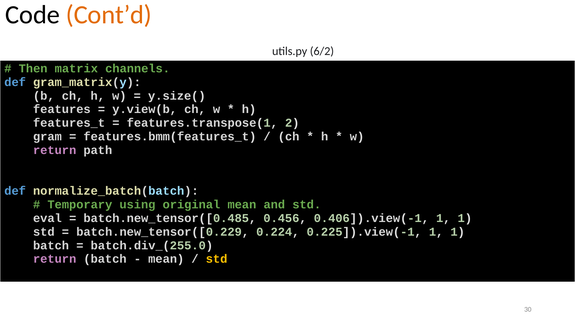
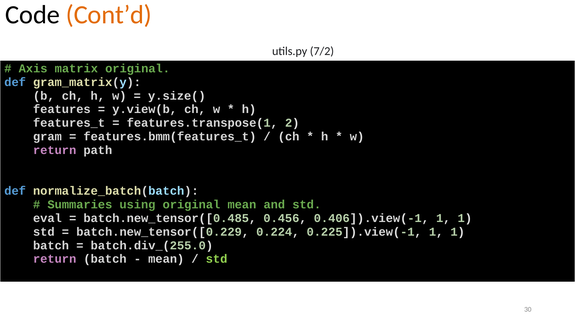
6/2: 6/2 -> 7/2 (322, 51)
Then: Then -> Axis (33, 68)
matrix channels: channels -> original (138, 68)
Temporary: Temporary -> Summaries (80, 204)
std colour: yellow -> light green (217, 259)
